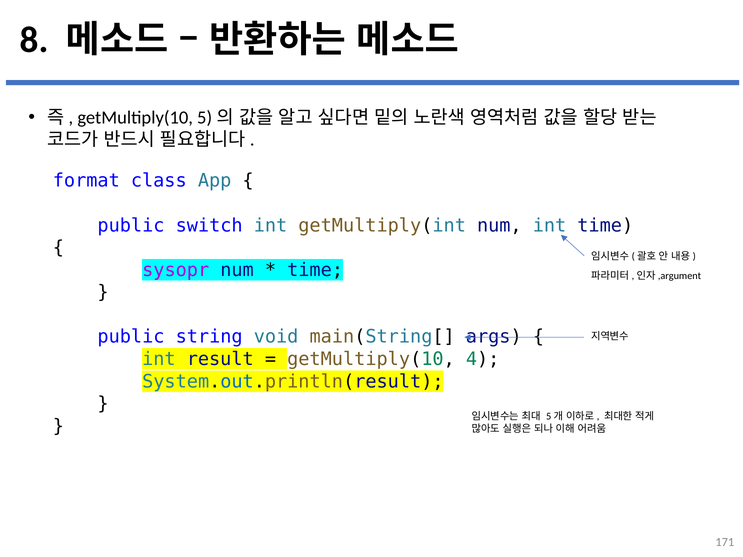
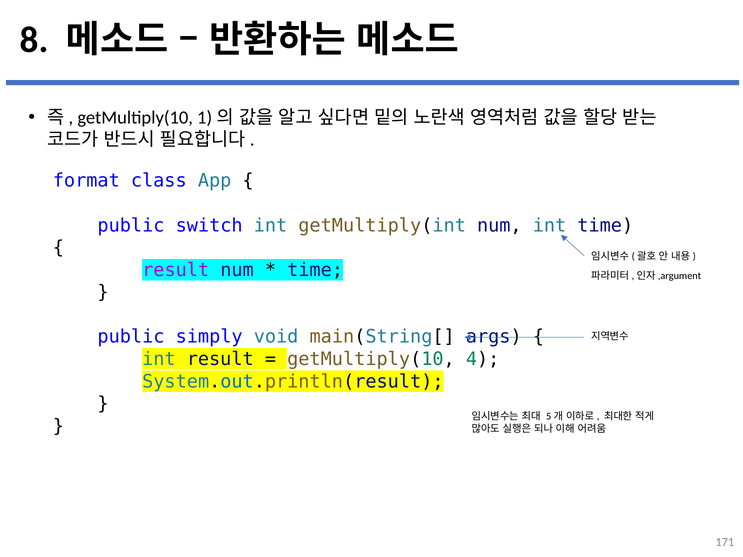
5: 5 -> 1 (205, 117)
sysopr: sysopr -> result (176, 270)
string: string -> simply (209, 337)
